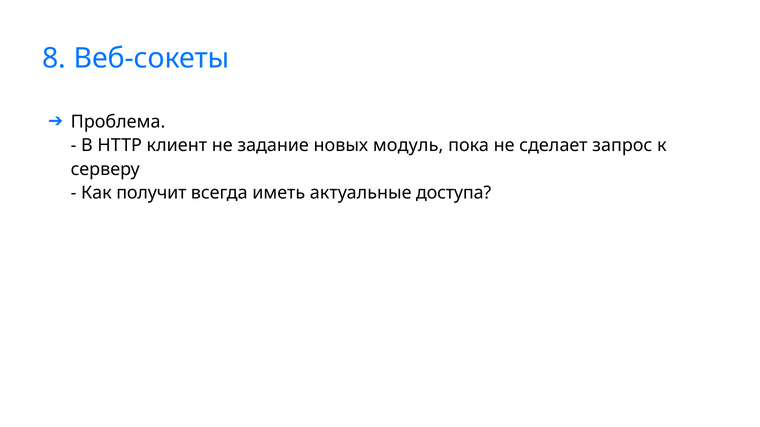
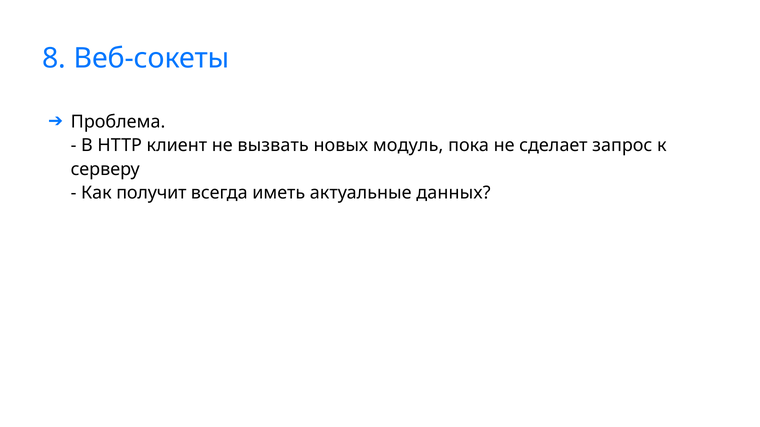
задание: задание -> вызвать (273, 146)
доступа: доступа -> данных (453, 193)
